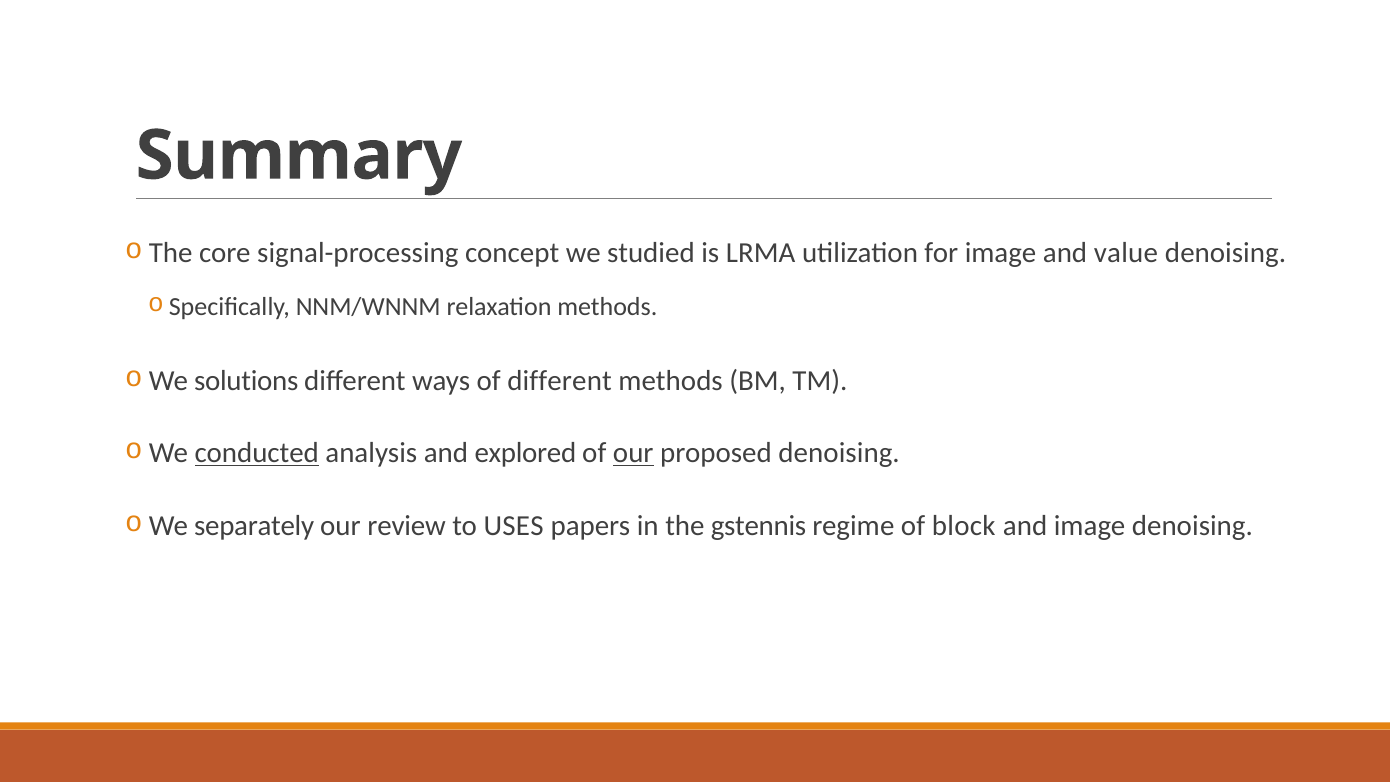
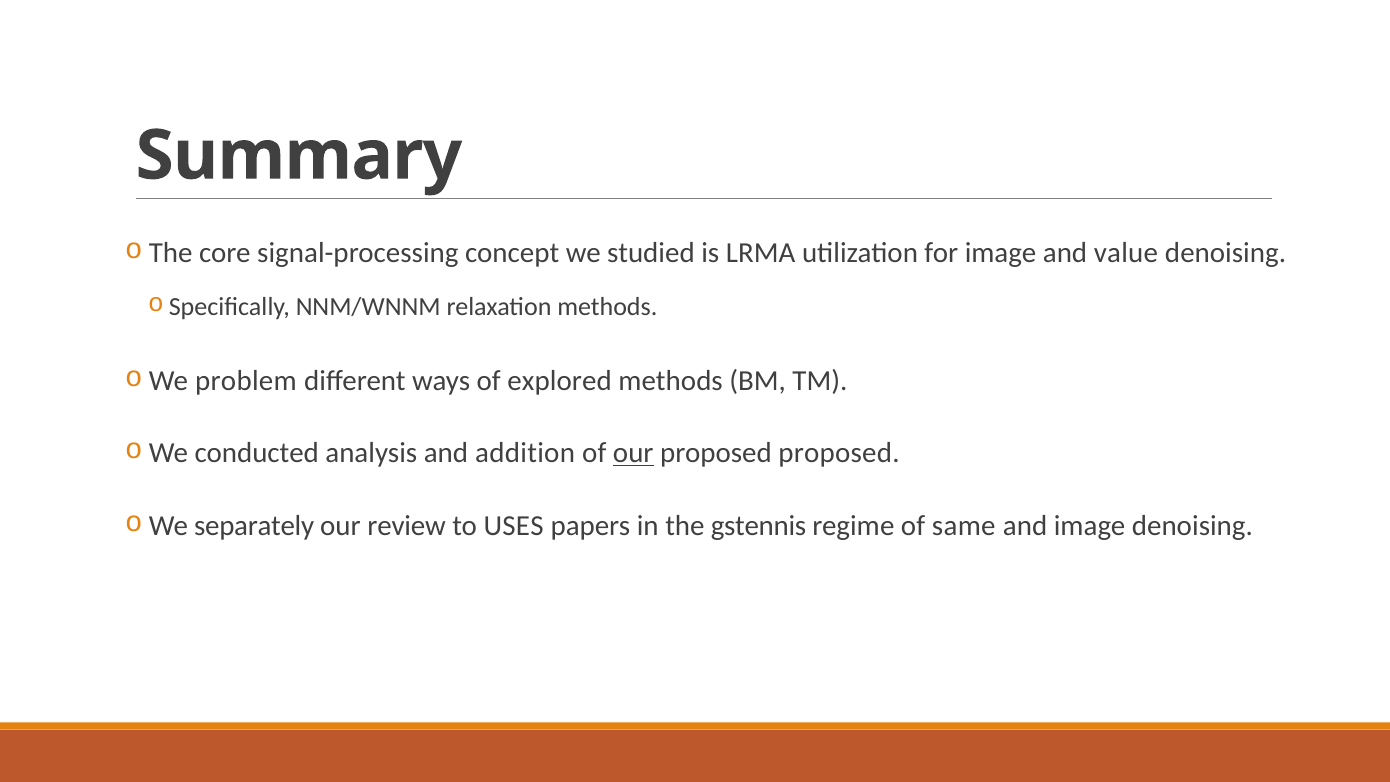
solutions: solutions -> problem (246, 381)
of different: different -> explored (560, 381)
conducted underline: present -> none (257, 453)
explored: explored -> addition (525, 453)
proposed denoising: denoising -> proposed (839, 453)
block: block -> same (964, 526)
